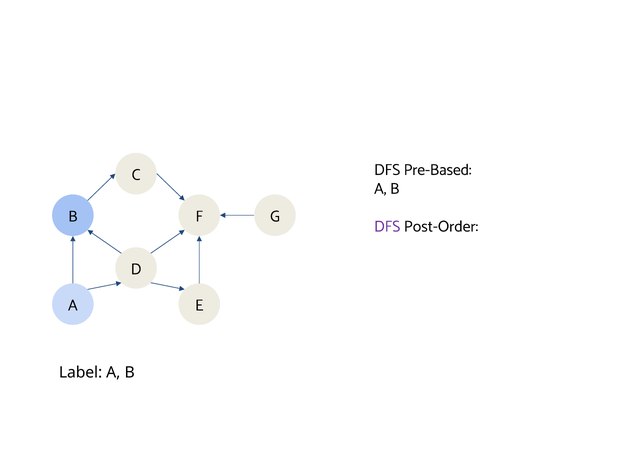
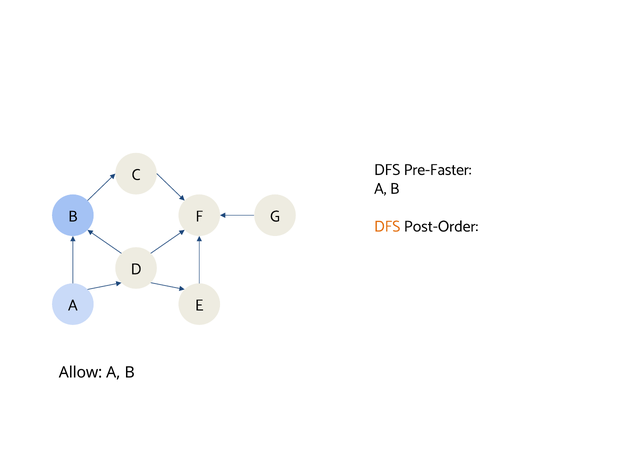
Pre-Based: Pre-Based -> Pre-Faster (438, 170)
DFS colour: purple -> orange (387, 226)
Label: Label -> Allow (81, 372)
